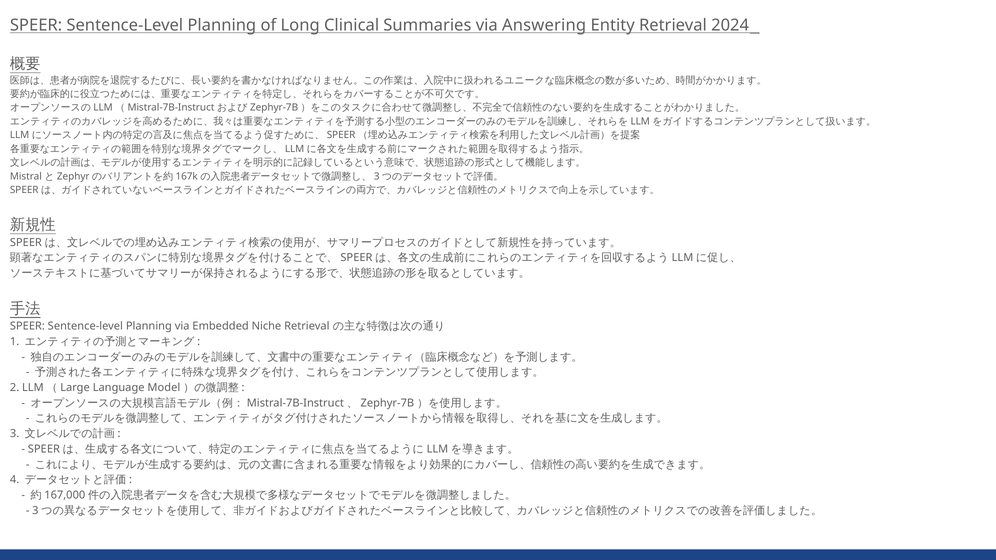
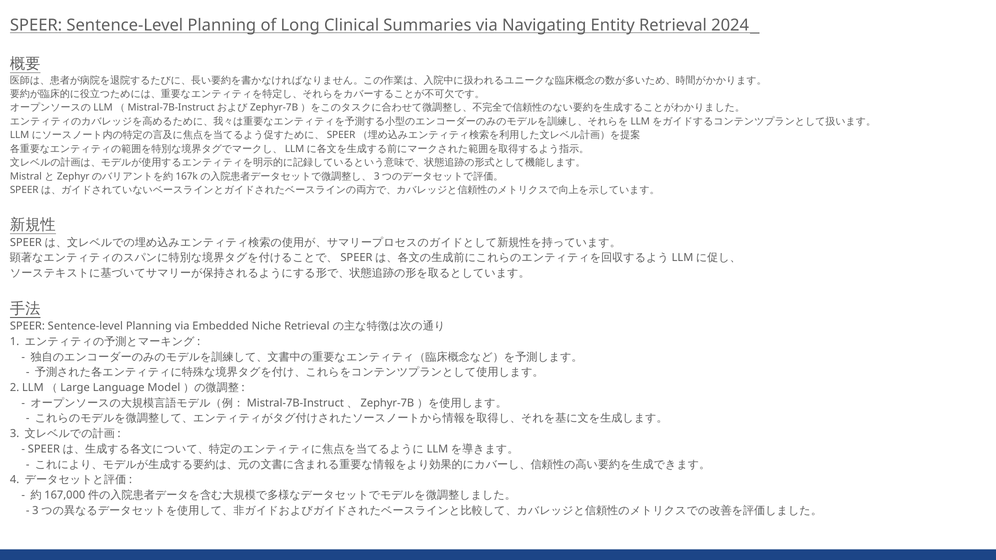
Answering: Answering -> Navigating (544, 25)
